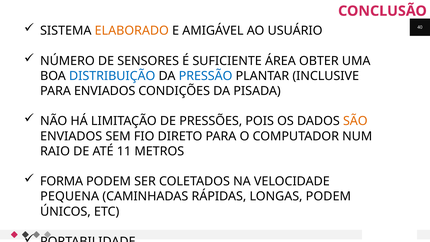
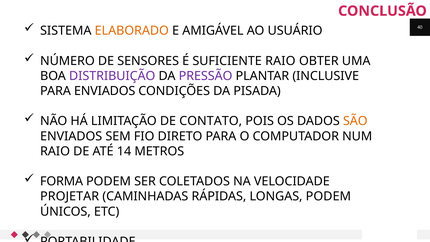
SUFICIENTE ÁREA: ÁREA -> RAIO (280, 61)
DISTRIBUIÇÃO colour: blue -> purple (112, 76)
PRESSÃO colour: blue -> purple (206, 76)
PRESSÕES: PRESSÕES -> CONTATO (211, 121)
11: 11 -> 14 (124, 151)
PEQUENA: PEQUENA -> PROJETAR (70, 196)
